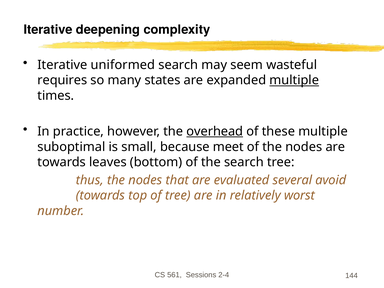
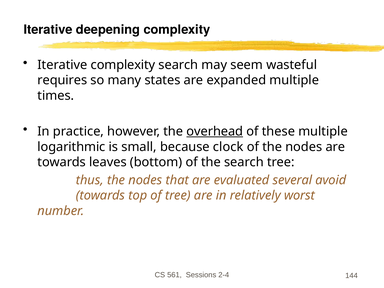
Iterative uniformed: uniformed -> complexity (123, 65)
multiple underline: present -> none (294, 80)
suboptimal: suboptimal -> logarithmic (71, 147)
meet: meet -> clock (228, 147)
